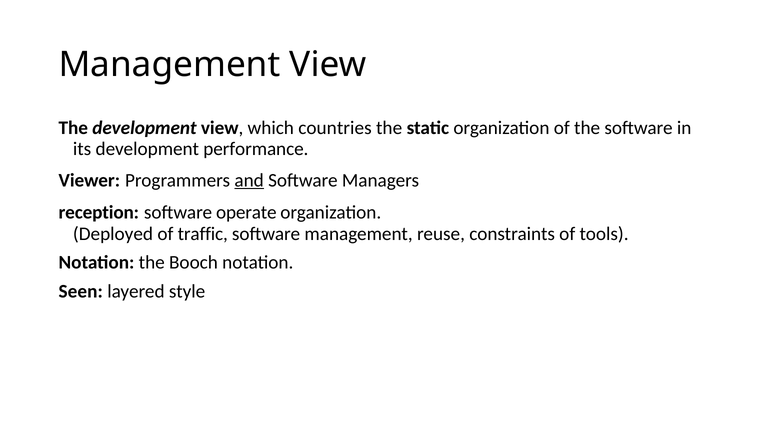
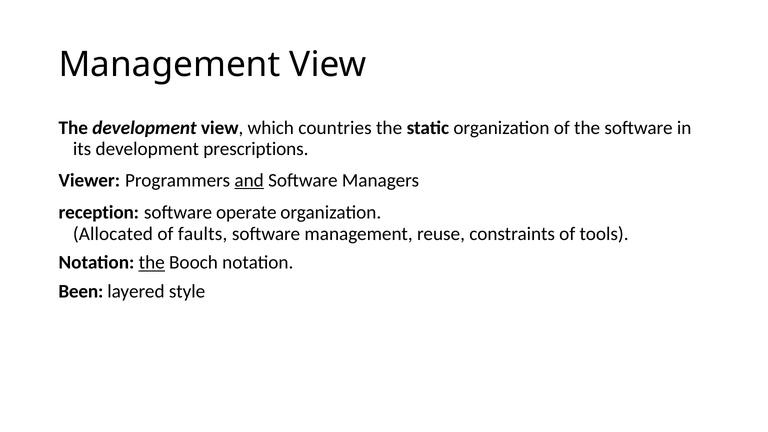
performance: performance -> prescriptions (256, 149)
Deployed: Deployed -> Allocated (113, 234)
traffic: traffic -> faults (203, 234)
the underline: none -> present (152, 263)
Seen: Seen -> Been (81, 291)
